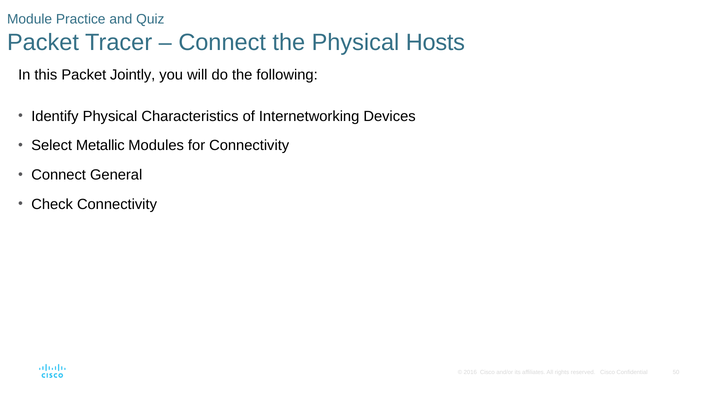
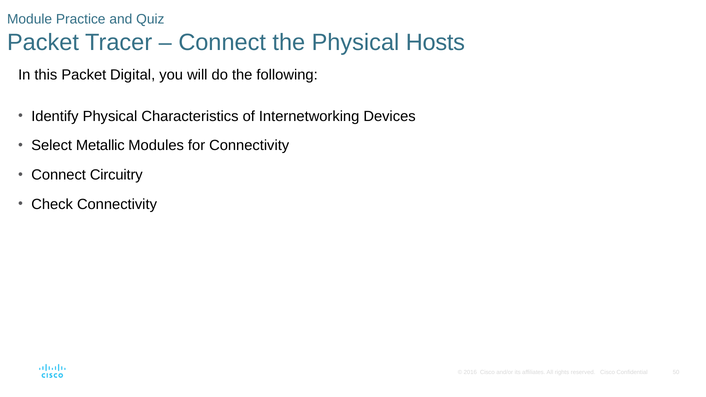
Jointly: Jointly -> Digital (133, 75)
General: General -> Circuitry (116, 175)
